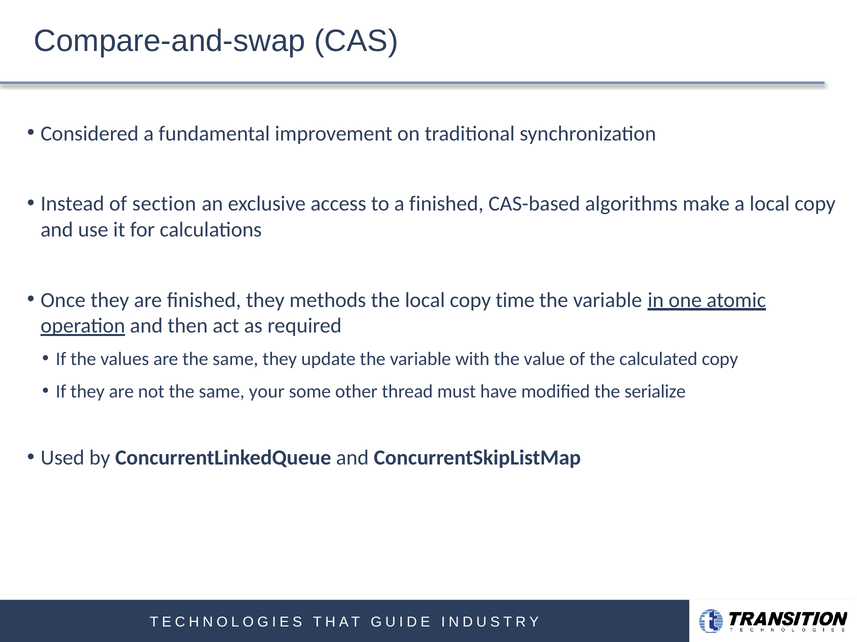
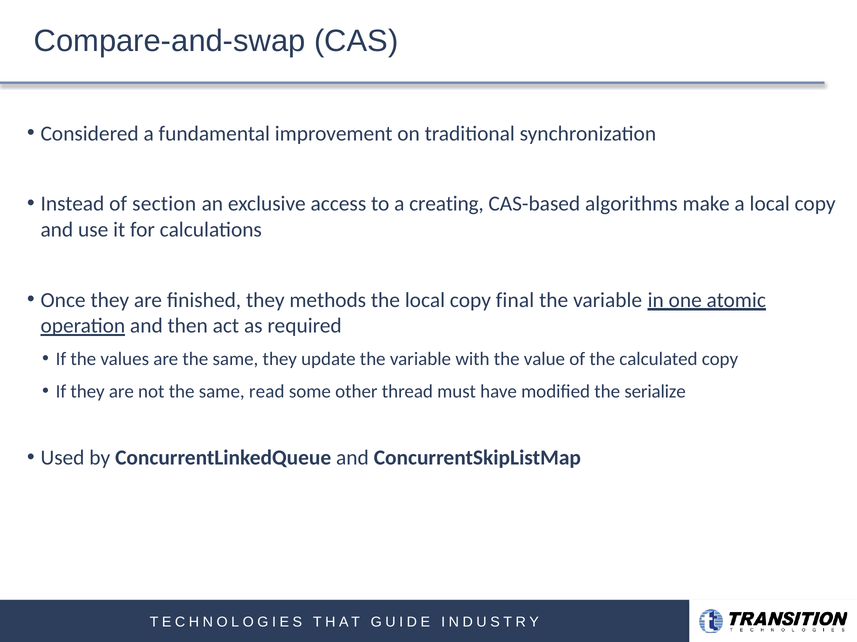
a finished: finished -> creating (447, 204)
time: time -> final (515, 300)
your: your -> read (267, 392)
